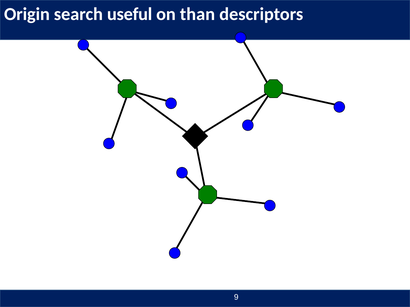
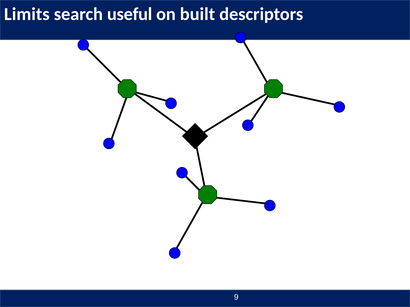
Origin: Origin -> Limits (27, 14)
than: than -> built (197, 14)
